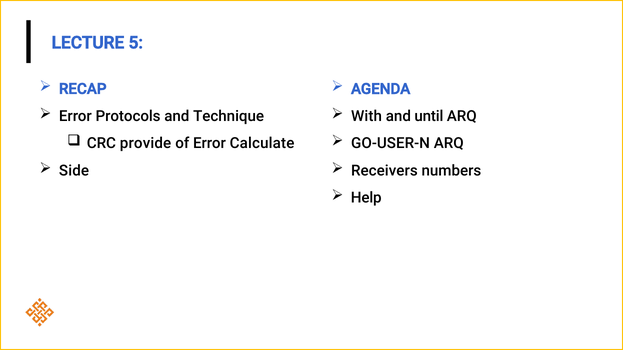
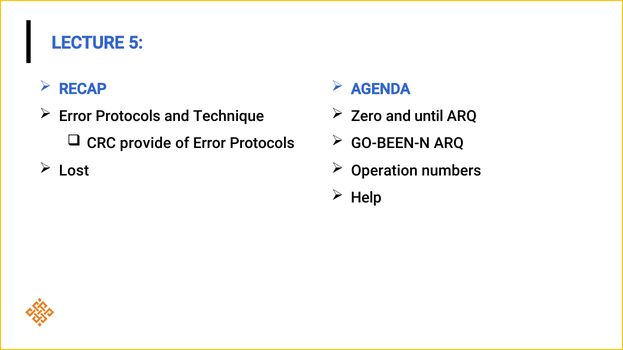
With: With -> Zero (367, 116)
of Error Calculate: Calculate -> Protocols (262, 144)
GO-USER-N: GO-USER-N -> GO-BEEN-N (390, 144)
Side: Side -> Lost (74, 171)
Receivers: Receivers -> Operation (384, 171)
